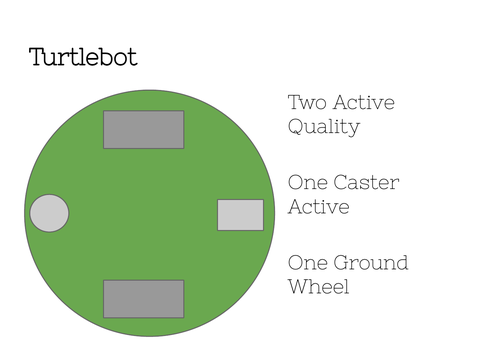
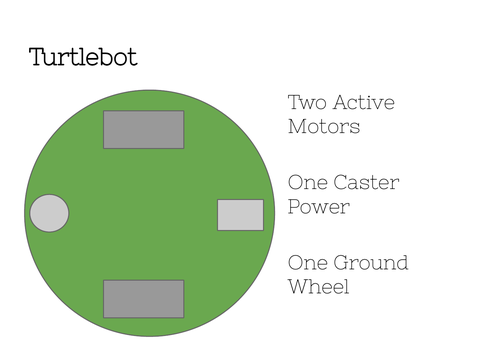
Quality: Quality -> Motors (324, 126)
Active: Active -> Power (319, 207)
